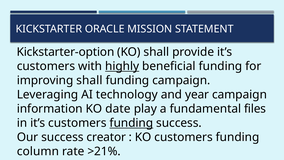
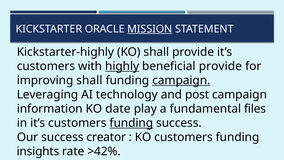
MISSION underline: none -> present (150, 29)
Kickstarter-option: Kickstarter-option -> Kickstarter-highly (65, 52)
beneficial funding: funding -> provide (220, 66)
campaign underline: none -> present (181, 80)
year: year -> post (197, 94)
column: column -> insights (38, 151)
>21%: >21% -> >42% (104, 151)
